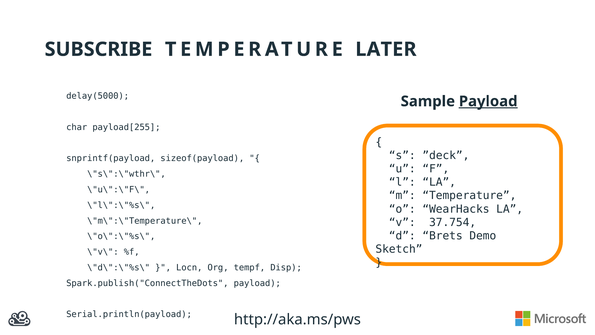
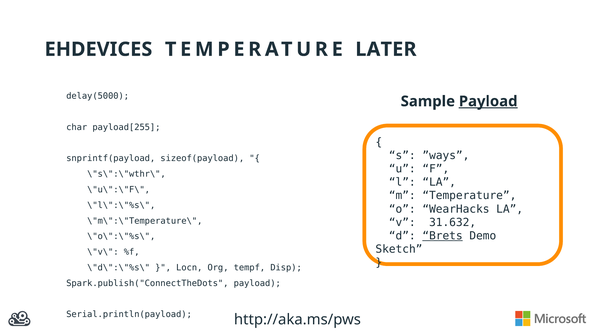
SUBSCRIBE: SUBSCRIBE -> EHDEVICES (98, 49)
”deck: ”deck -> ”ways (446, 155)
37.754: 37.754 -> 31.632 (453, 222)
Brets underline: none -> present (443, 236)
